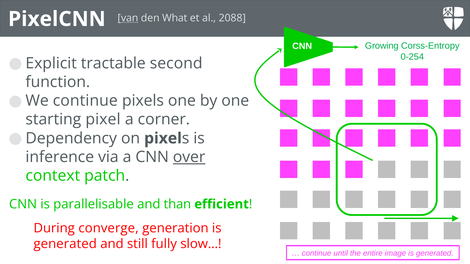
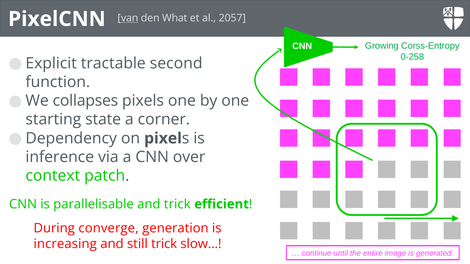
2088: 2088 -> 2057 (232, 18)
0-254: 0-254 -> 0-258 (412, 57)
We continue: continue -> collapses (85, 101)
pixel: pixel -> state (103, 120)
over underline: present -> none (189, 157)
and than: than -> trick (177, 204)
generated: generated -> increasing (65, 244)
still fully: fully -> trick (164, 244)
